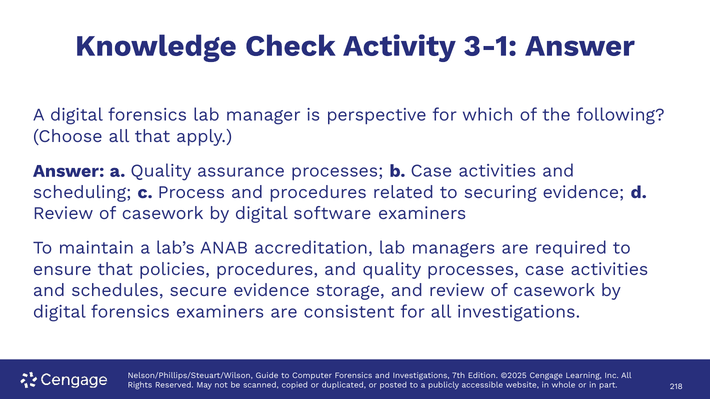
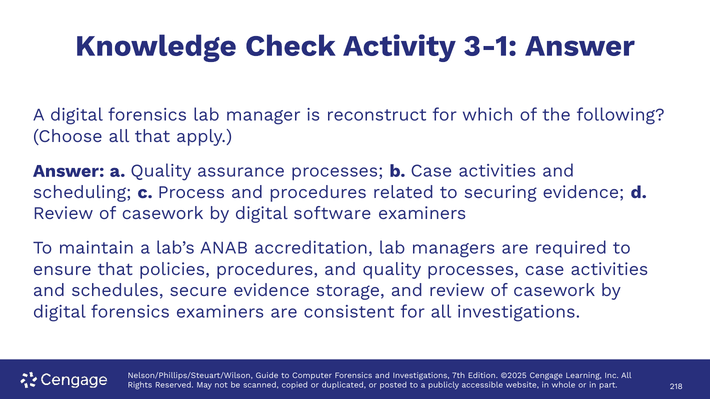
perspective: perspective -> reconstruct (377, 115)
